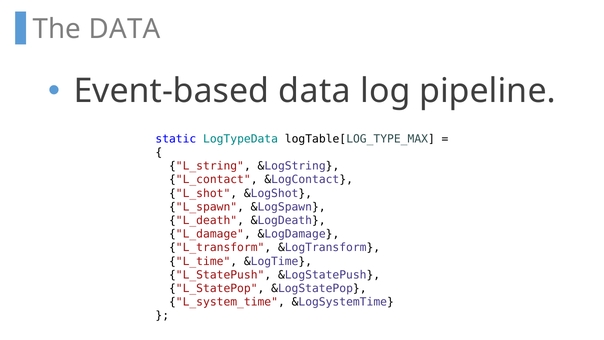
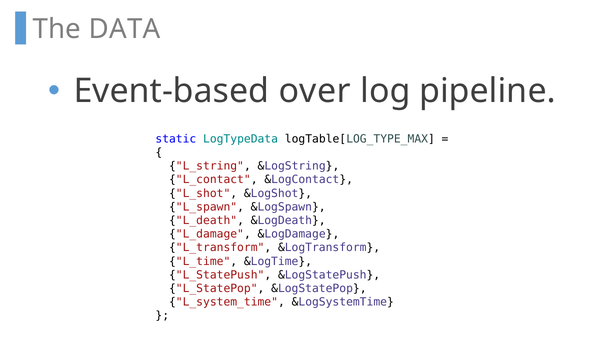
Event-based data: data -> over (315, 91)
